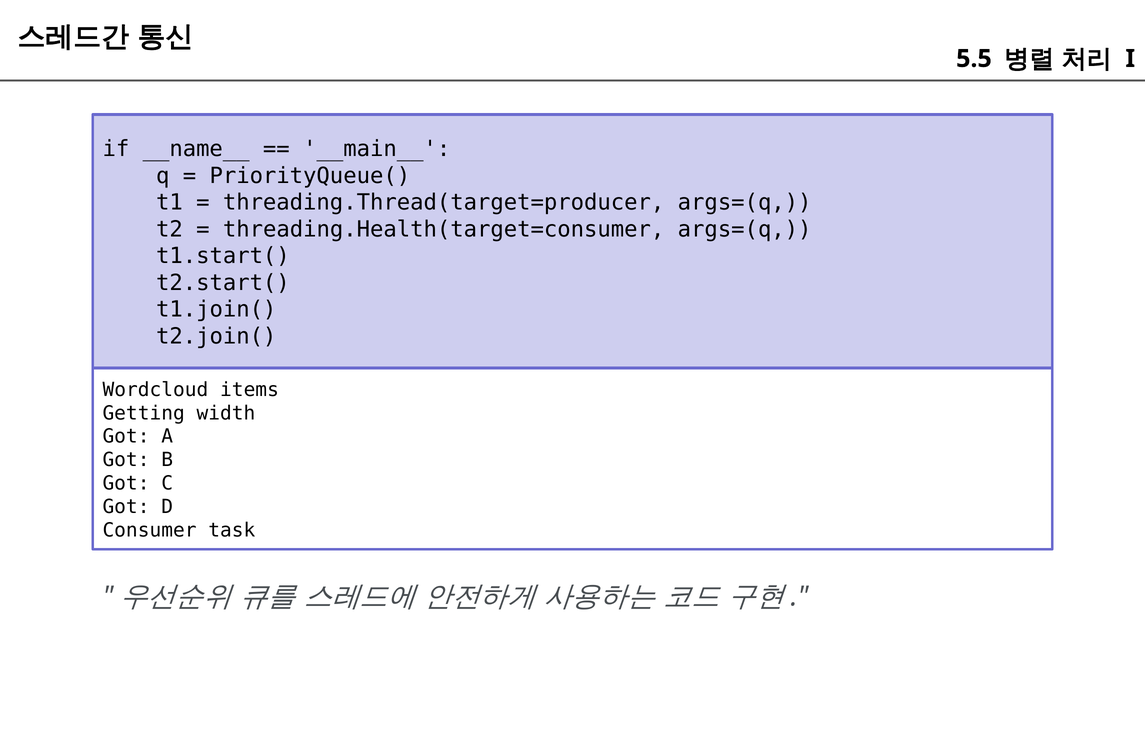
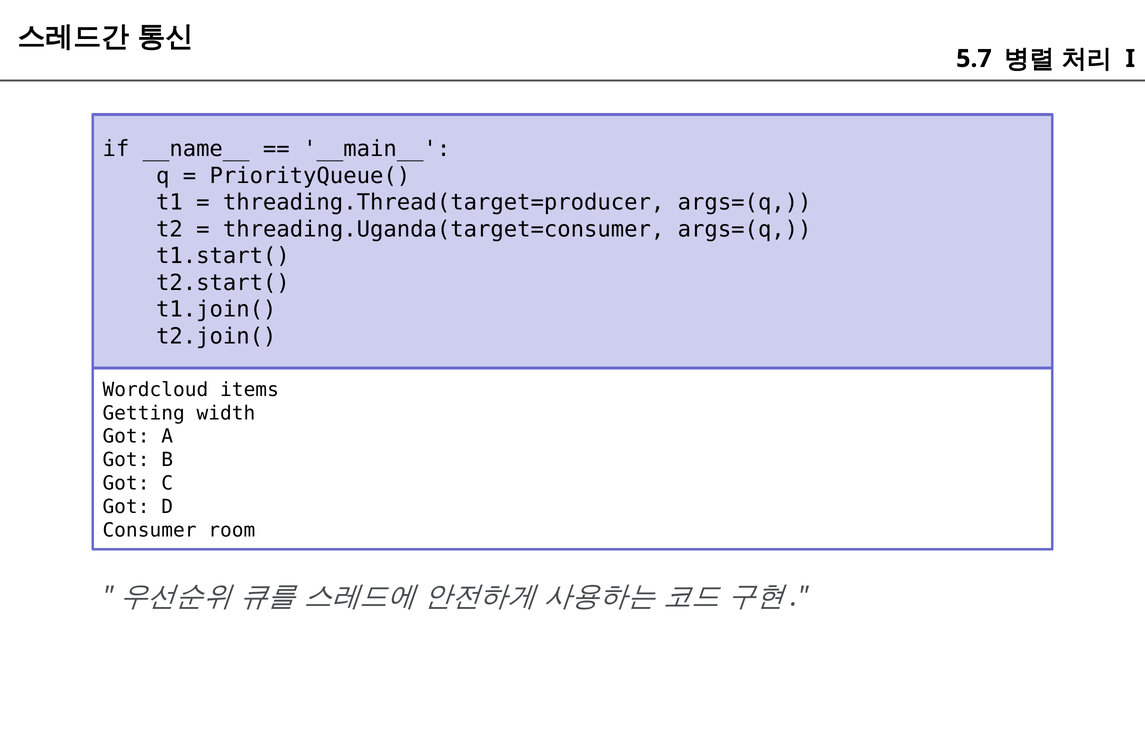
5.5: 5.5 -> 5.7 (974, 59)
threading.Health(target=consumer: threading.Health(target=consumer -> threading.Uganda(target=consumer (444, 229)
task: task -> room (232, 530)
